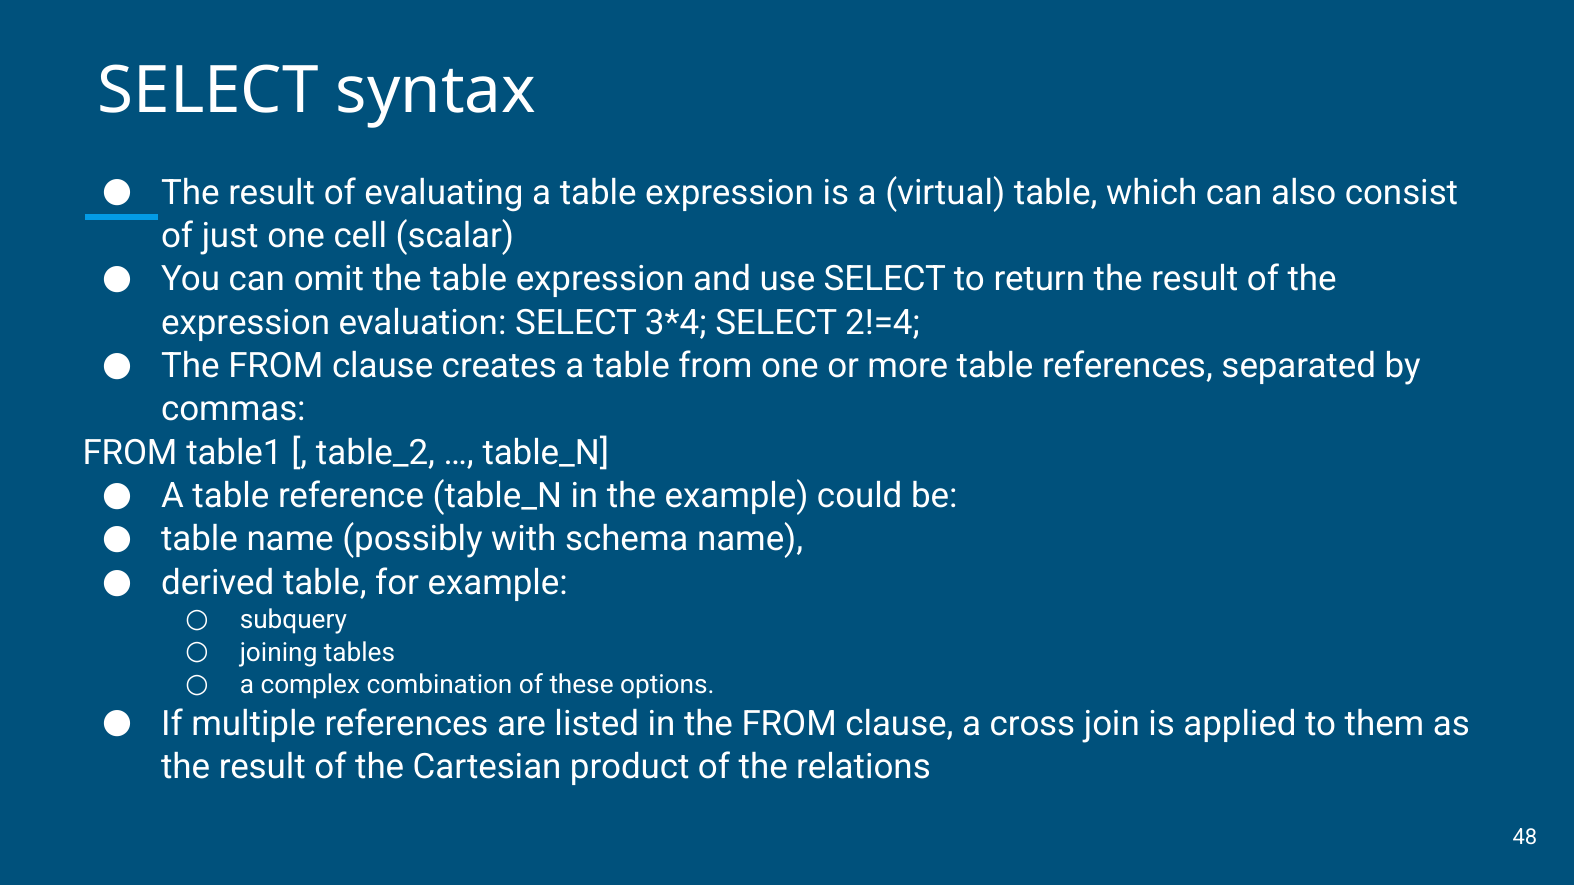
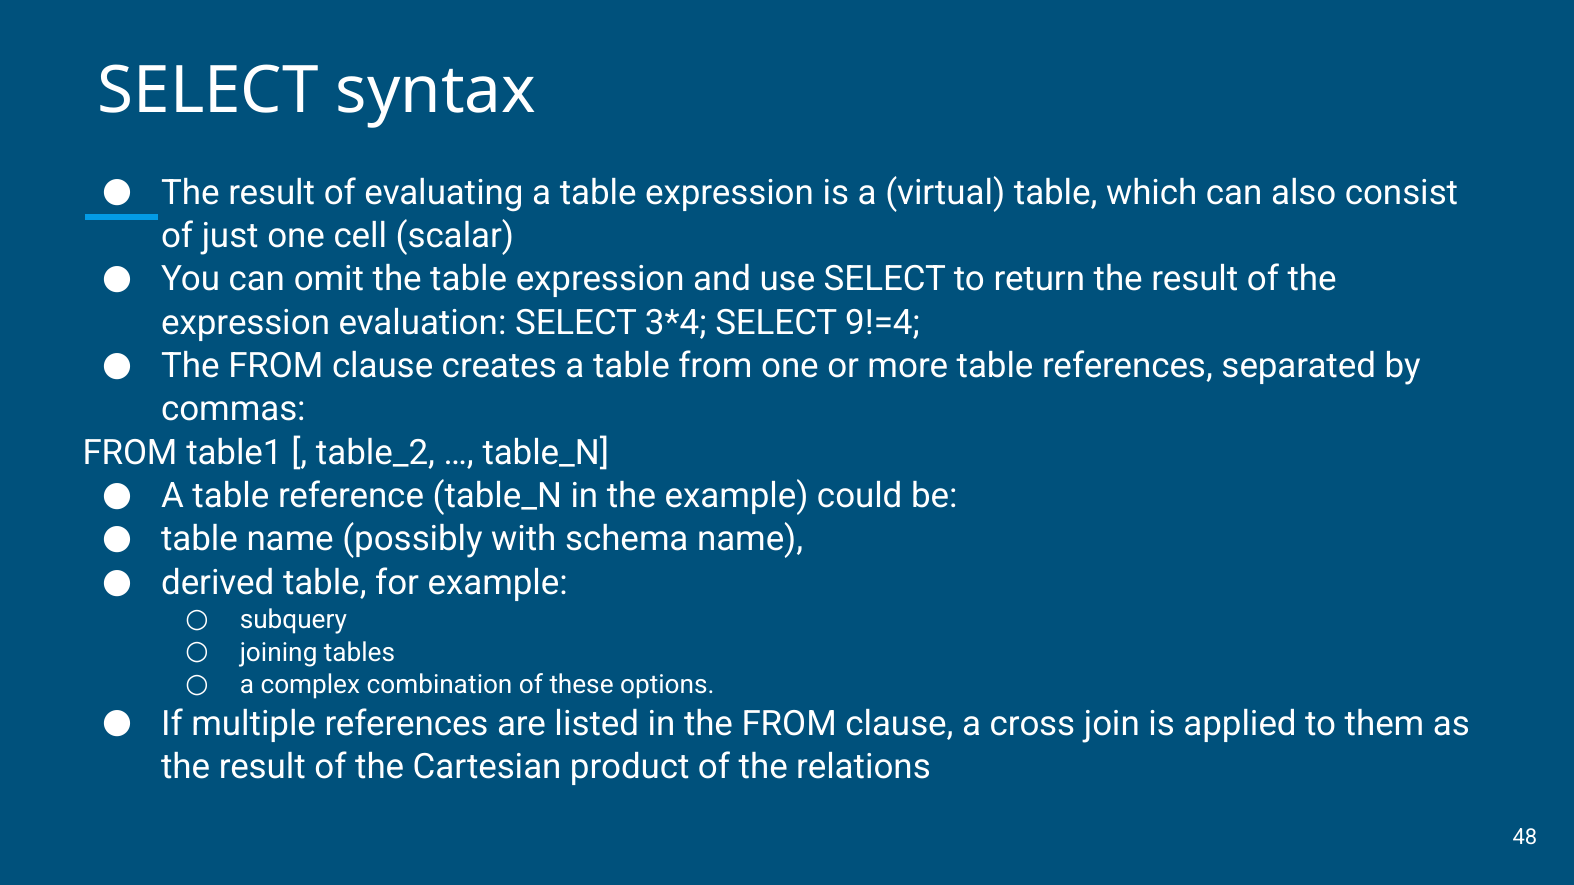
2!=4: 2!=4 -> 9!=4 (883, 323)
